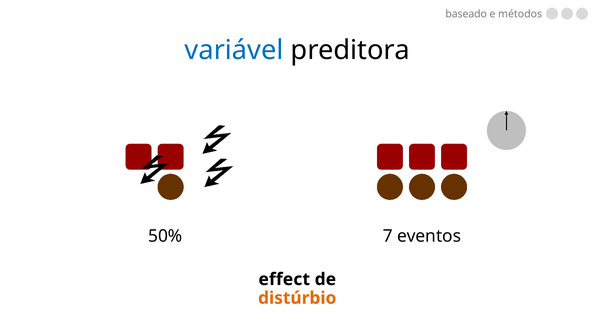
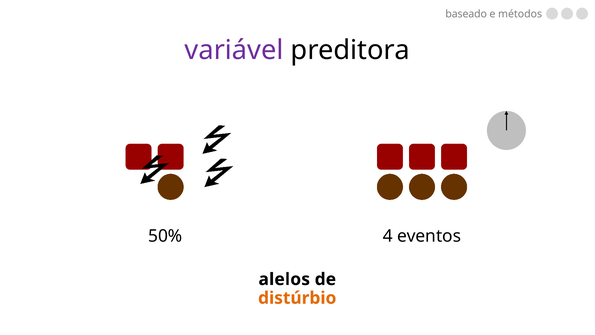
variável colour: blue -> purple (234, 50)
7: 7 -> 4 (388, 236)
effect: effect -> alelos (284, 279)
